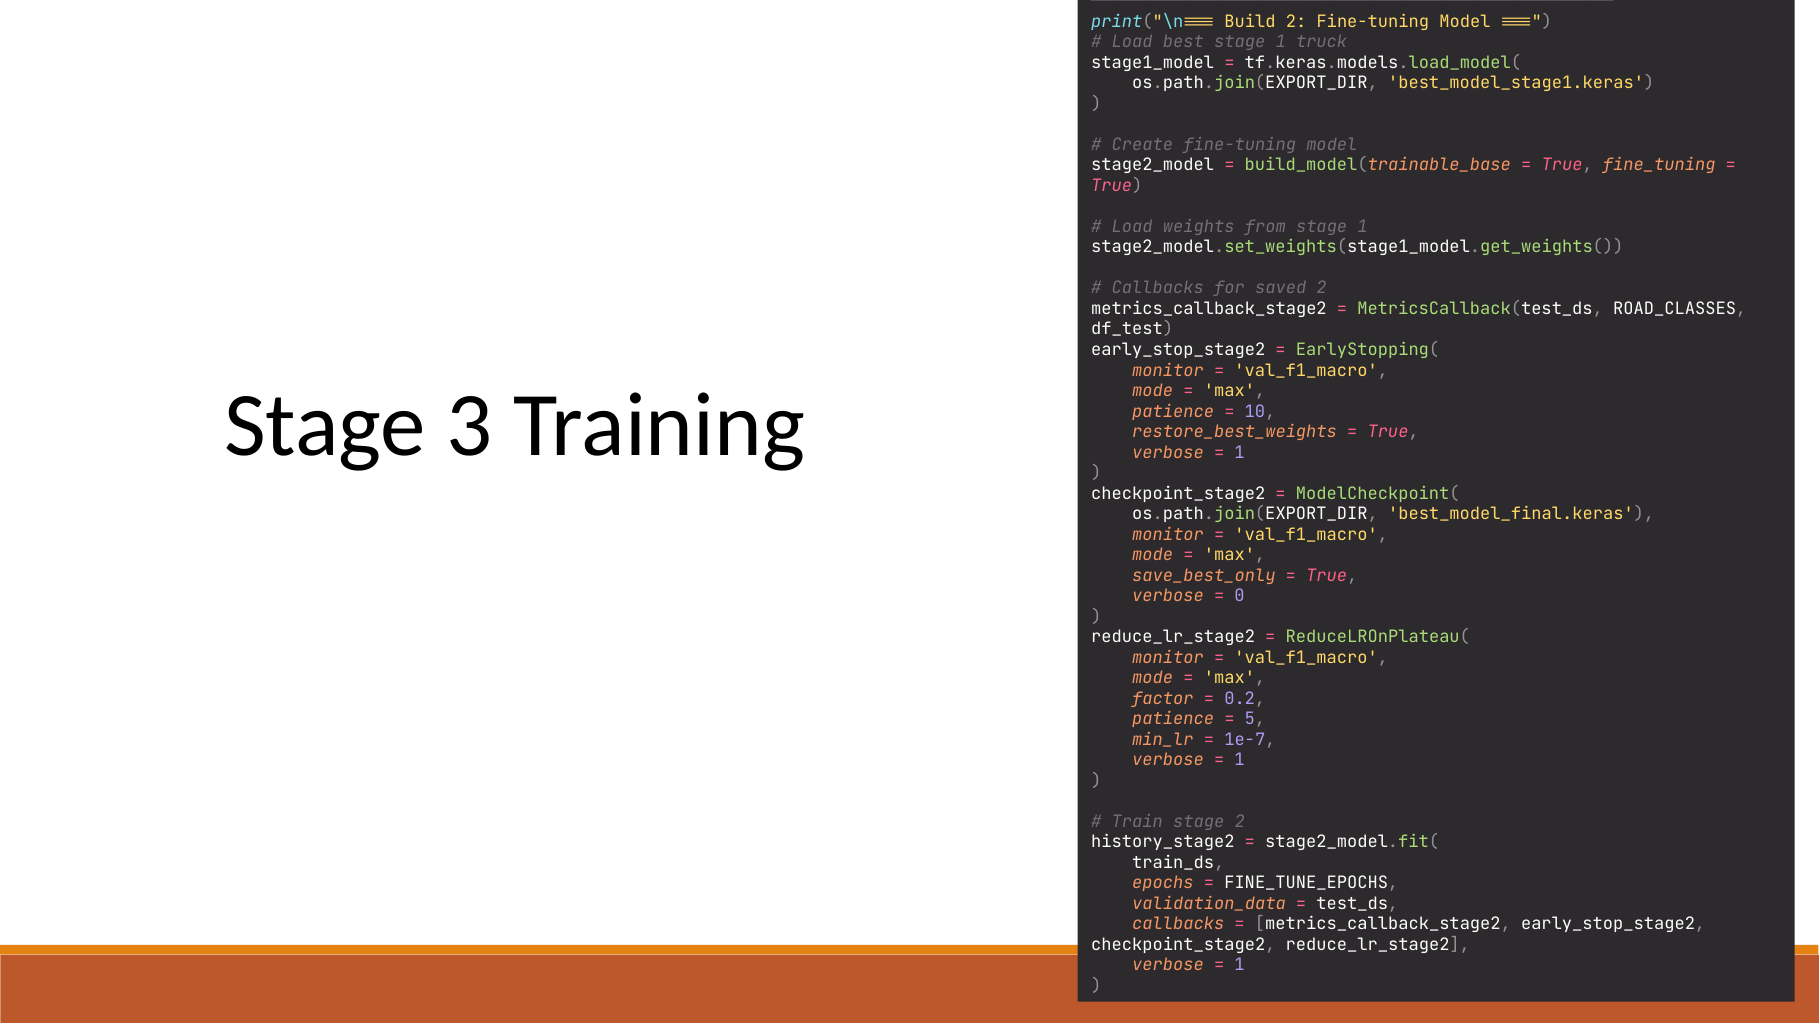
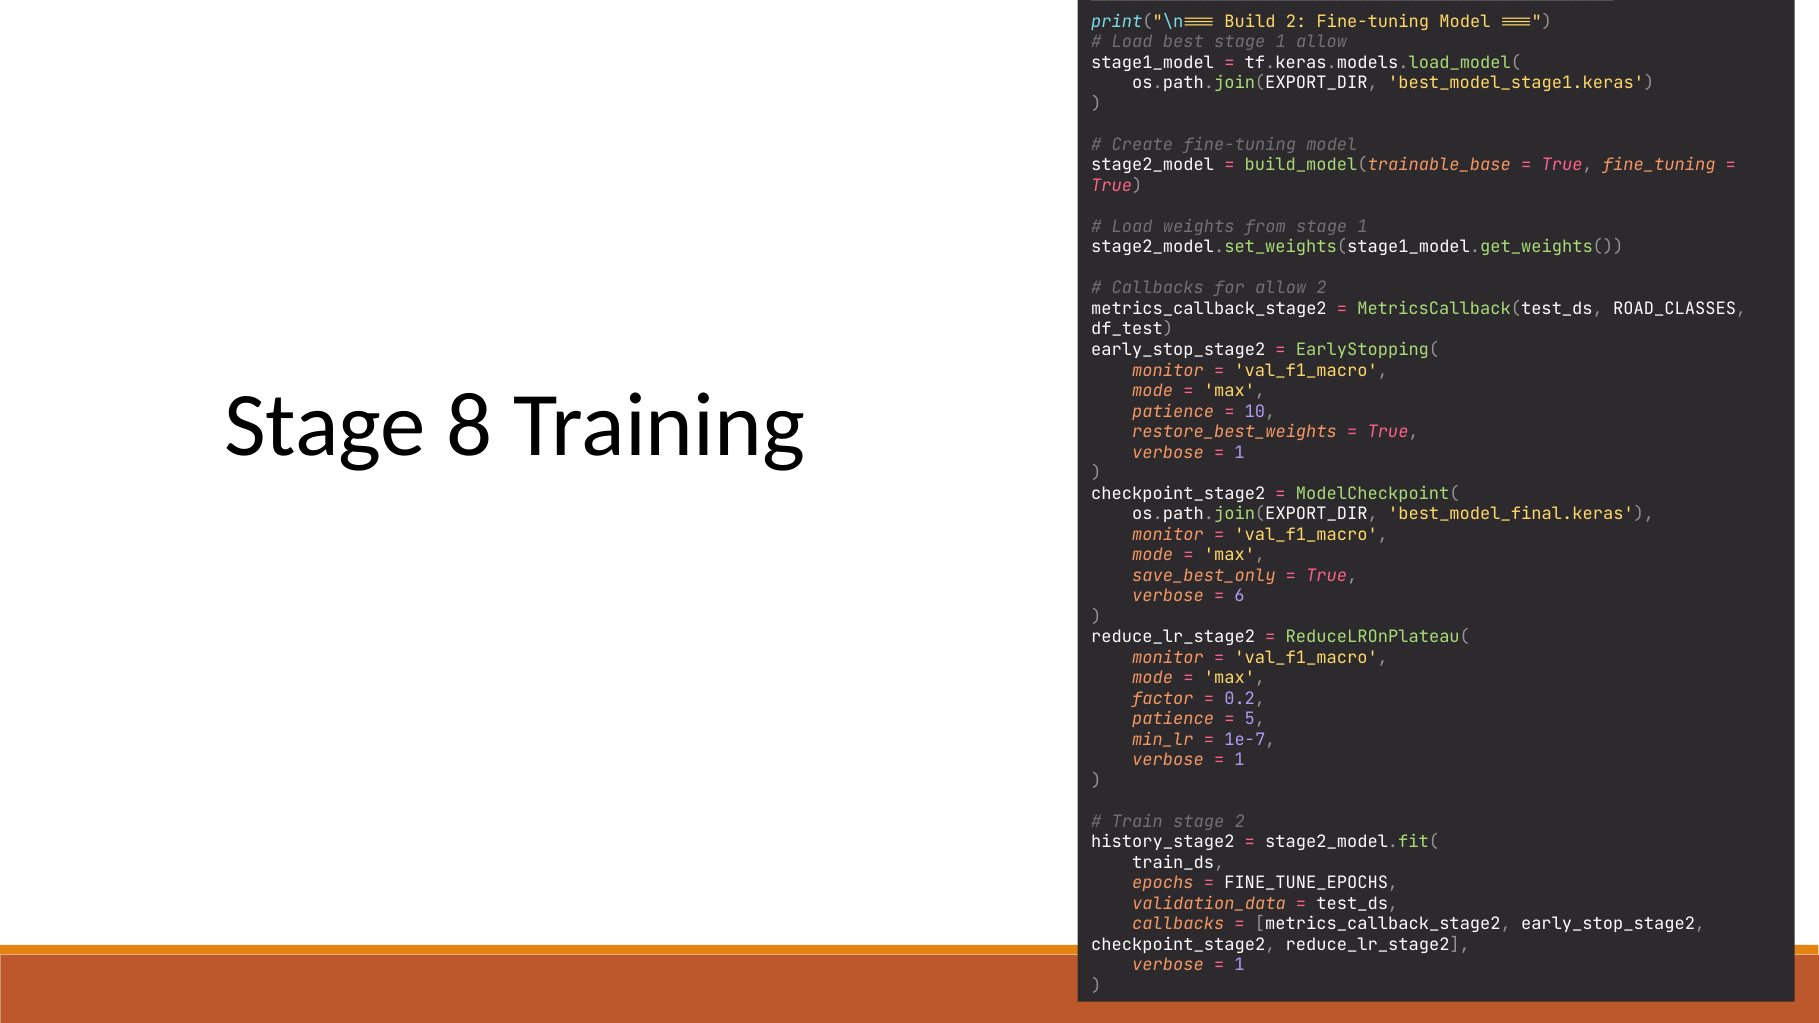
1 truck: truck -> allow (1322, 42)
for saved: saved -> allow (1281, 288)
3: 3 -> 8 (469, 426)
0: 0 -> 6 (1240, 596)
